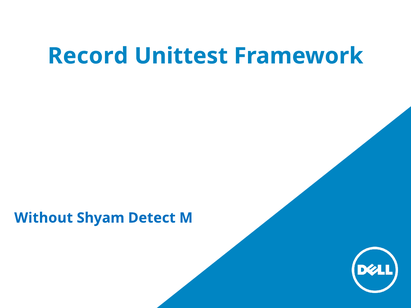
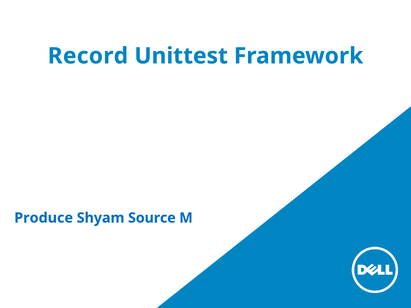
Without: Without -> Produce (44, 218)
Detect: Detect -> Source (152, 218)
